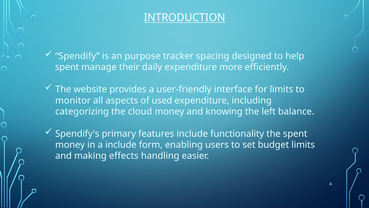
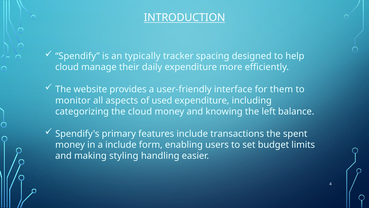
purpose: purpose -> typically (143, 56)
spent: spent -> cloud (67, 67)
for limits: limits -> them (281, 89)
functionality: functionality -> transactions (237, 133)
effects: effects -> styling (124, 156)
